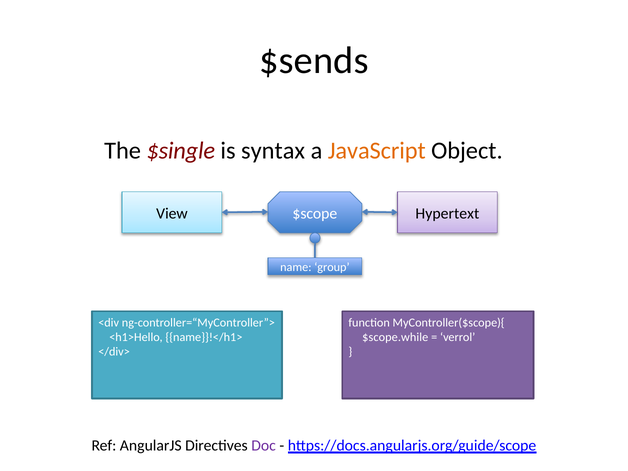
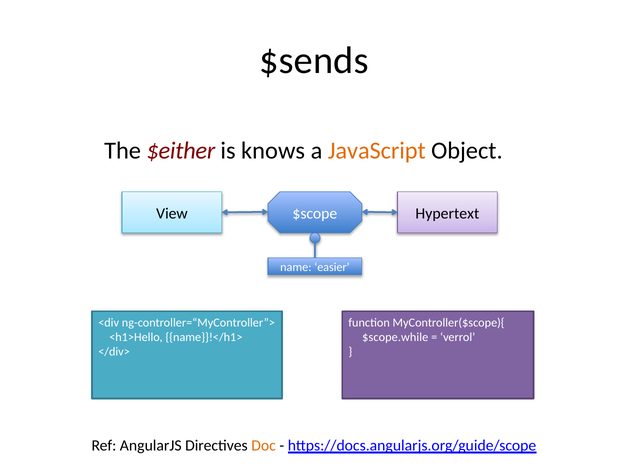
$single: $single -> $either (181, 151)
syntax: syntax -> knows (273, 151)
group: group -> easier (332, 267)
Doc colour: purple -> orange (264, 446)
